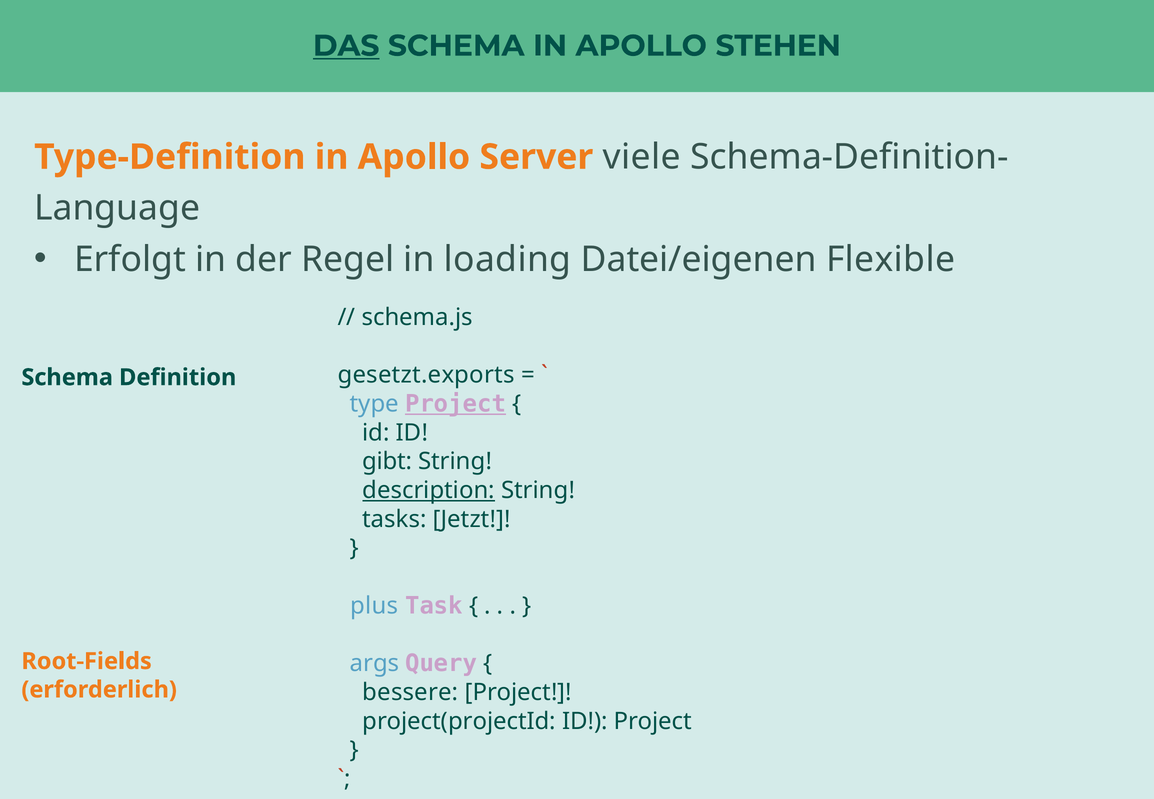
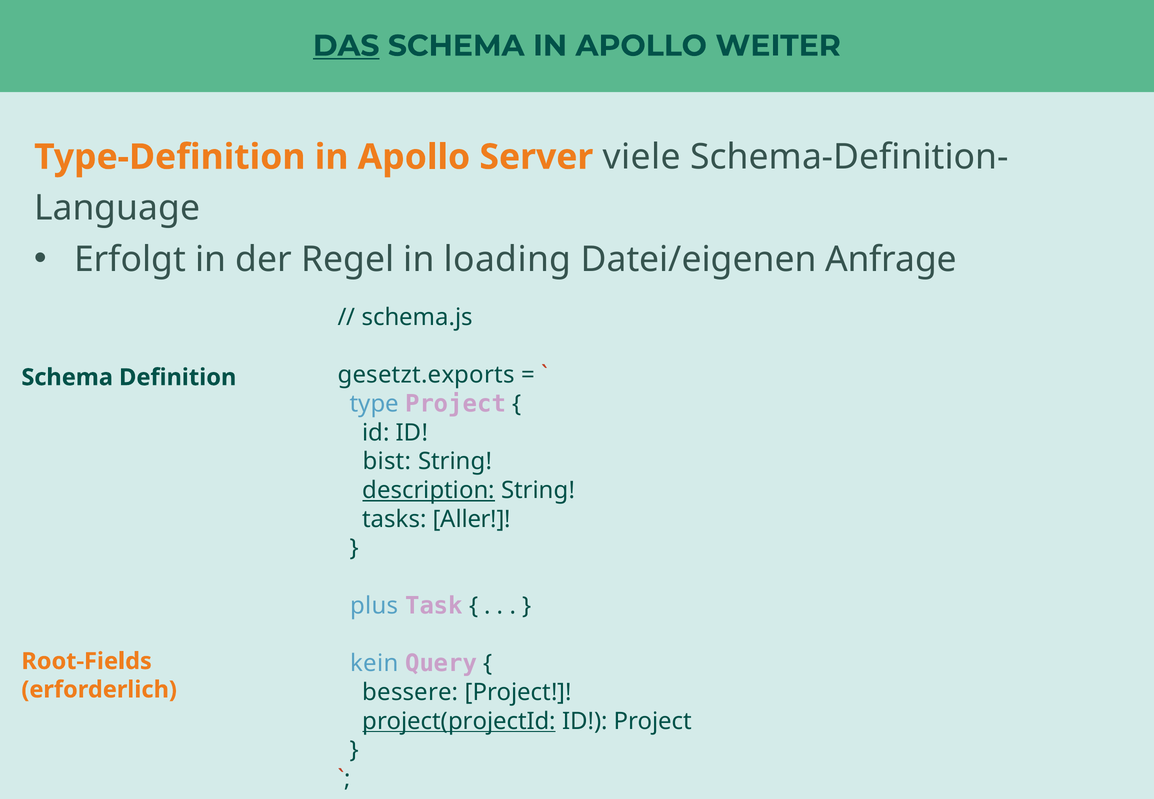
STEHEN: STEHEN -> WEITER (778, 46)
Flexible: Flexible -> Anfrage (891, 259)
Project underline: present -> none (456, 404)
gibt: gibt -> bist (387, 461)
Jetzt: Jetzt -> Aller (472, 519)
args: args -> kein (374, 663)
project(projectId underline: none -> present (459, 721)
